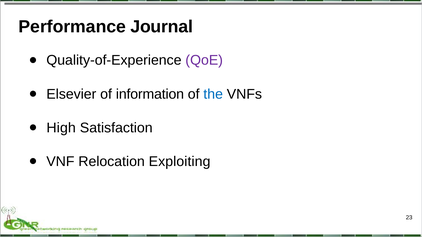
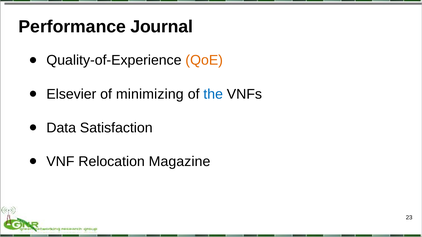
QoE colour: purple -> orange (204, 60)
information: information -> minimizing (150, 94)
High: High -> Data (61, 128)
Exploiting: Exploiting -> Magazine (180, 162)
